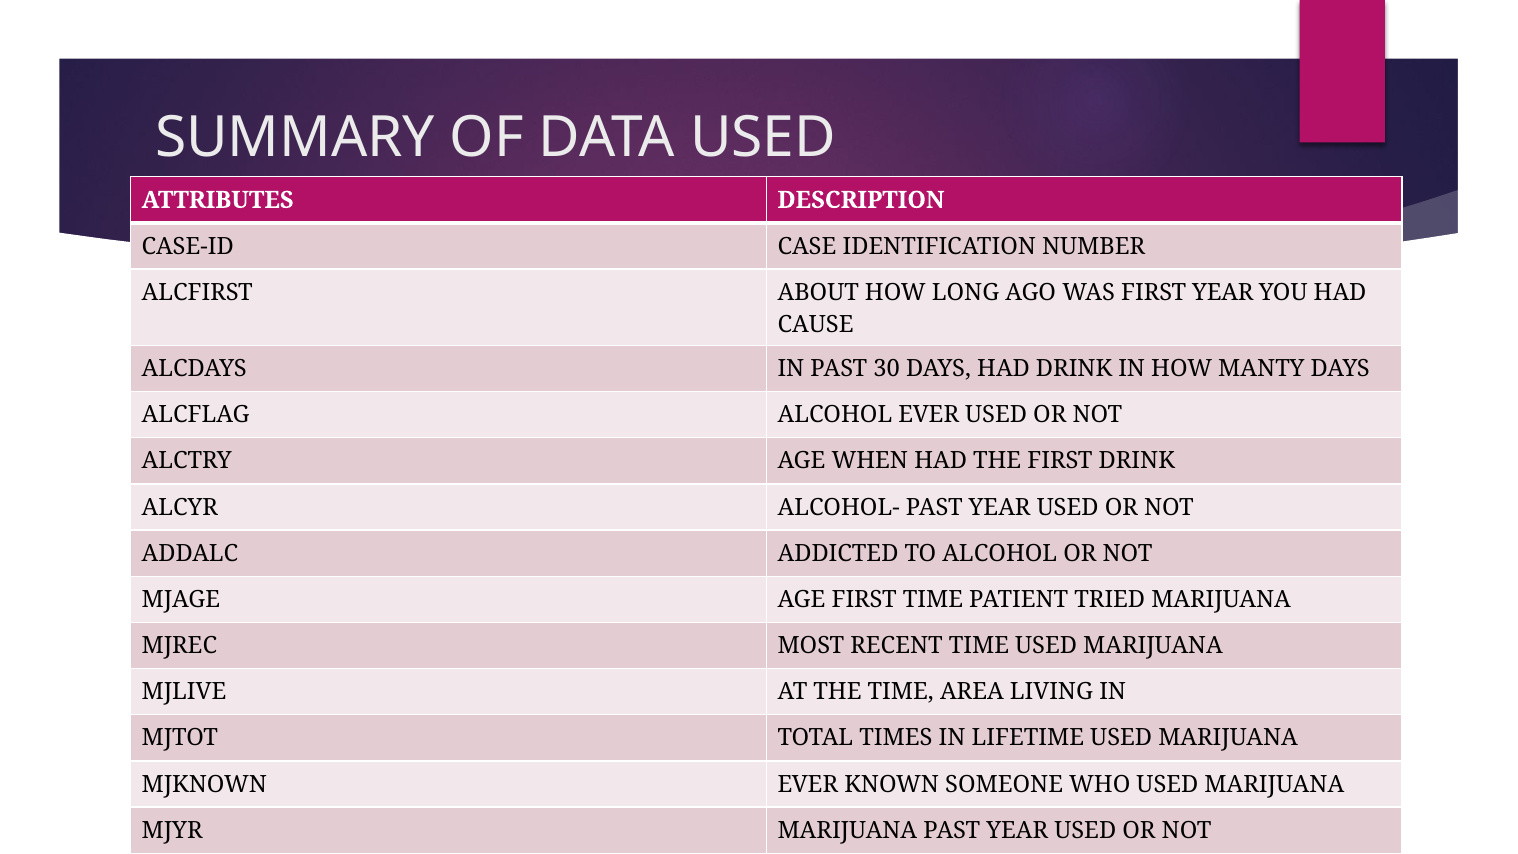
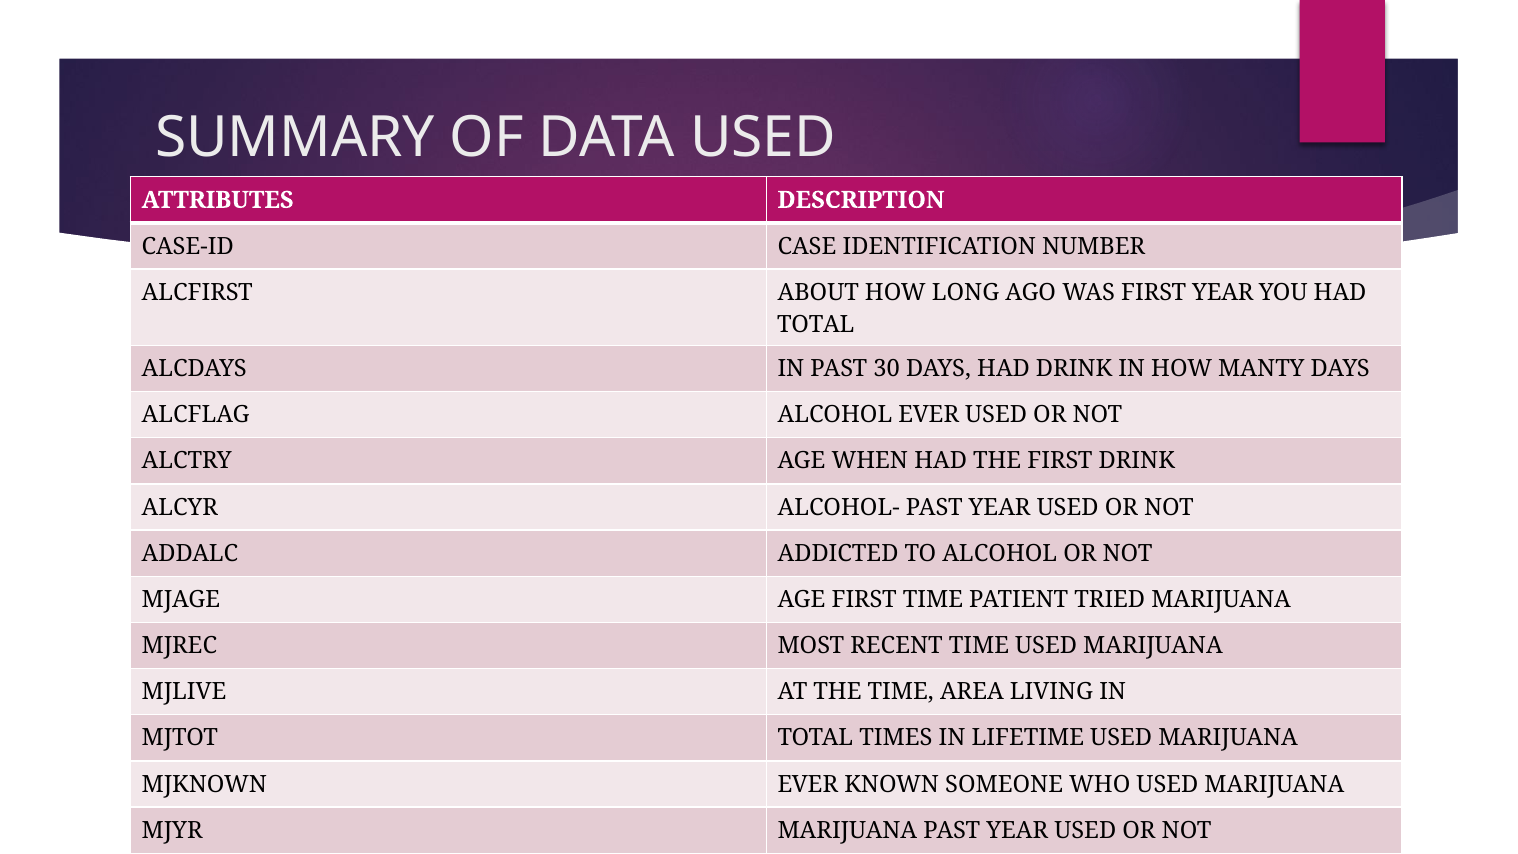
CAUSE: CAUSE -> TOTAL (816, 325)
